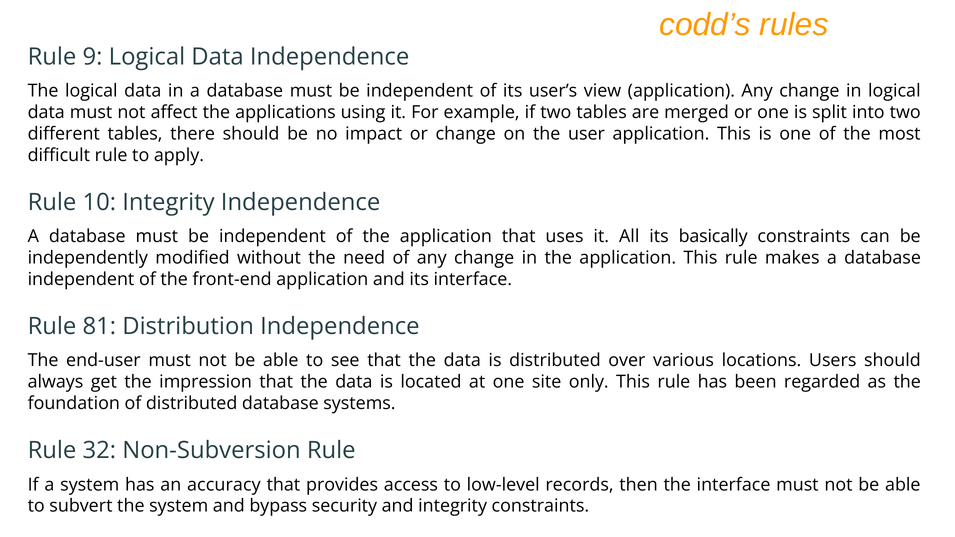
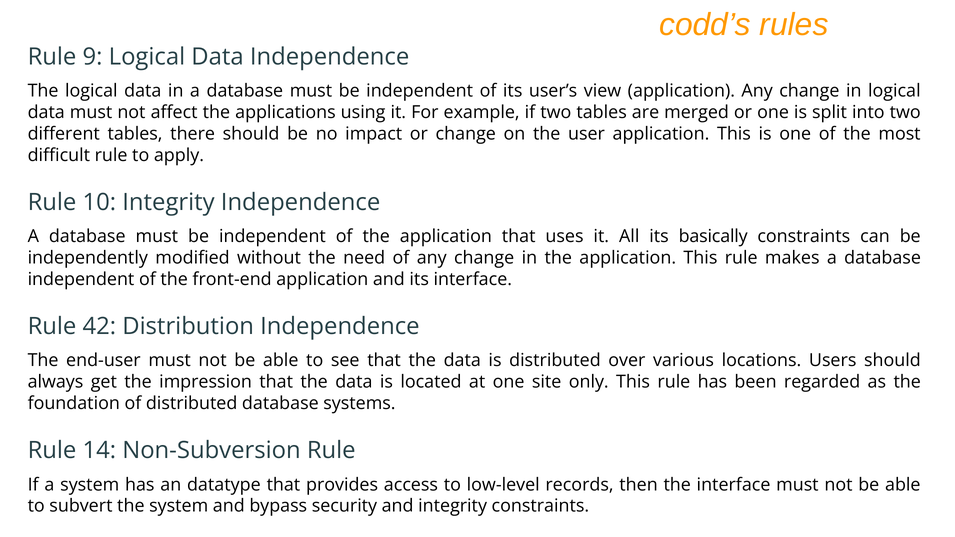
81: 81 -> 42 (99, 326)
32: 32 -> 14 (99, 451)
accuracy: accuracy -> datatype (224, 485)
